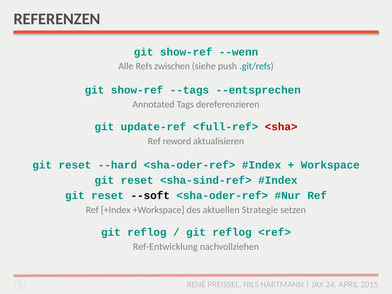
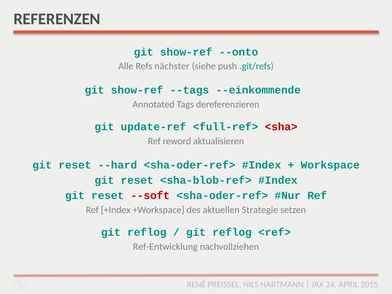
--wenn: --wenn -> --onto (239, 52)
zwischen: zwischen -> nächster (172, 66)
--entsprechen: --entsprechen -> --einkommende (258, 90)
<sha-sind-ref>: <sha-sind-ref> -> <sha-blob-ref> (206, 180)
--soft colour: black -> red (150, 195)
